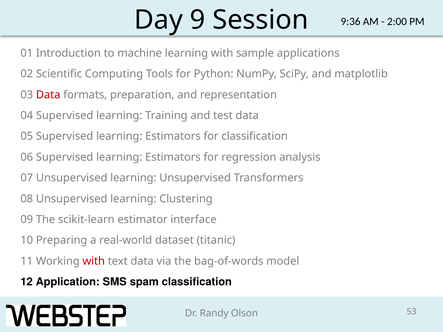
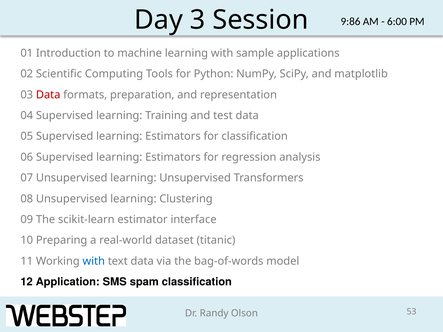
9: 9 -> 3 (198, 20)
9:36: 9:36 -> 9:86 (351, 22)
2:00: 2:00 -> 6:00 (397, 22)
with colour: red -> blue (94, 261)
